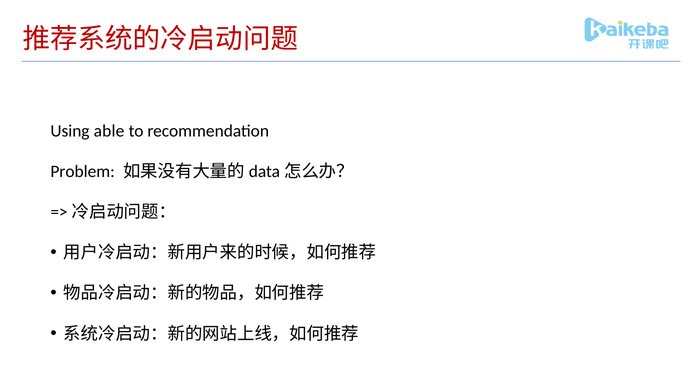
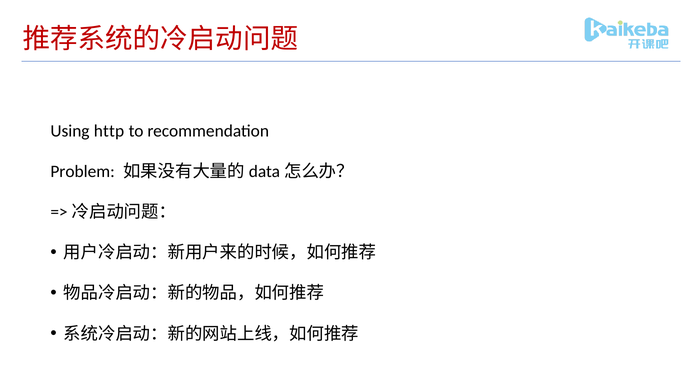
able: able -> http (109, 131)
